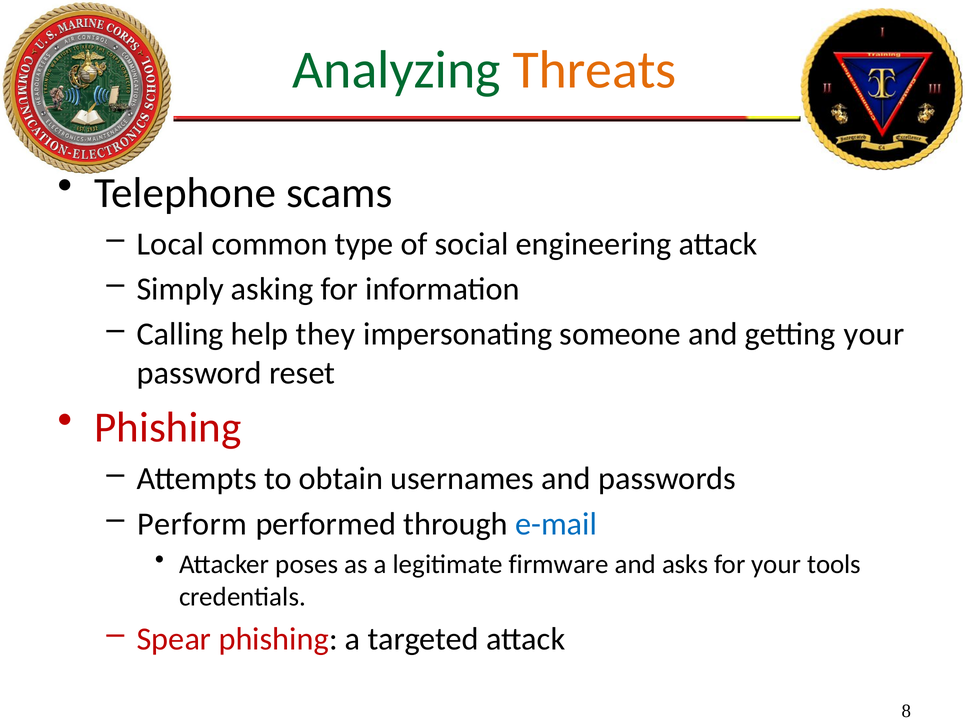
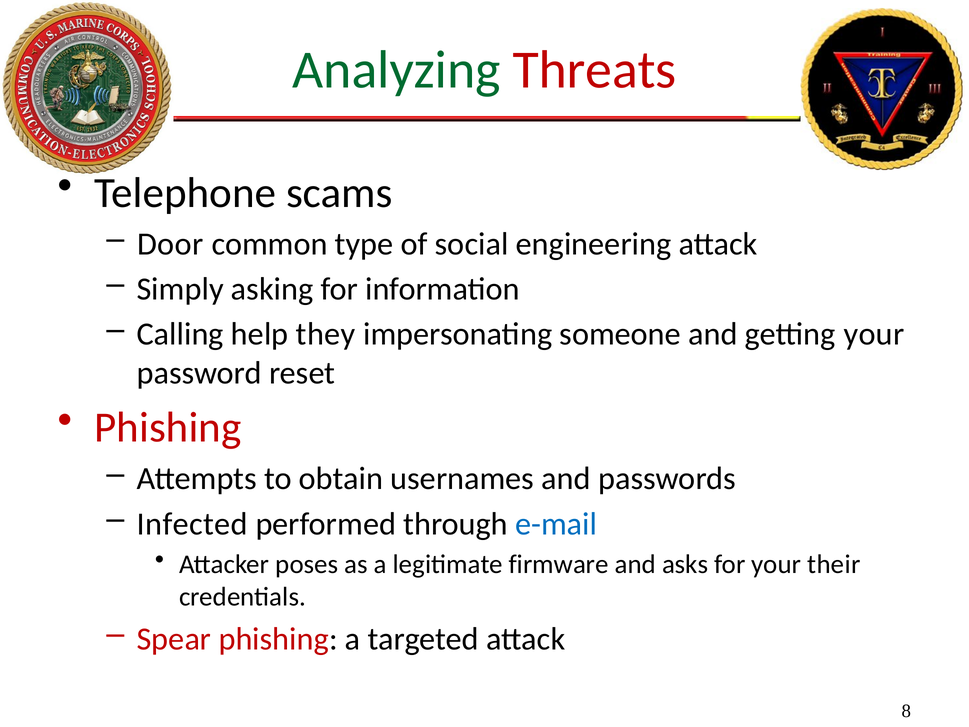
Threats colour: orange -> red (595, 70)
Local: Local -> Door (170, 244)
Perform: Perform -> Infected (192, 524)
tools: tools -> their (834, 564)
